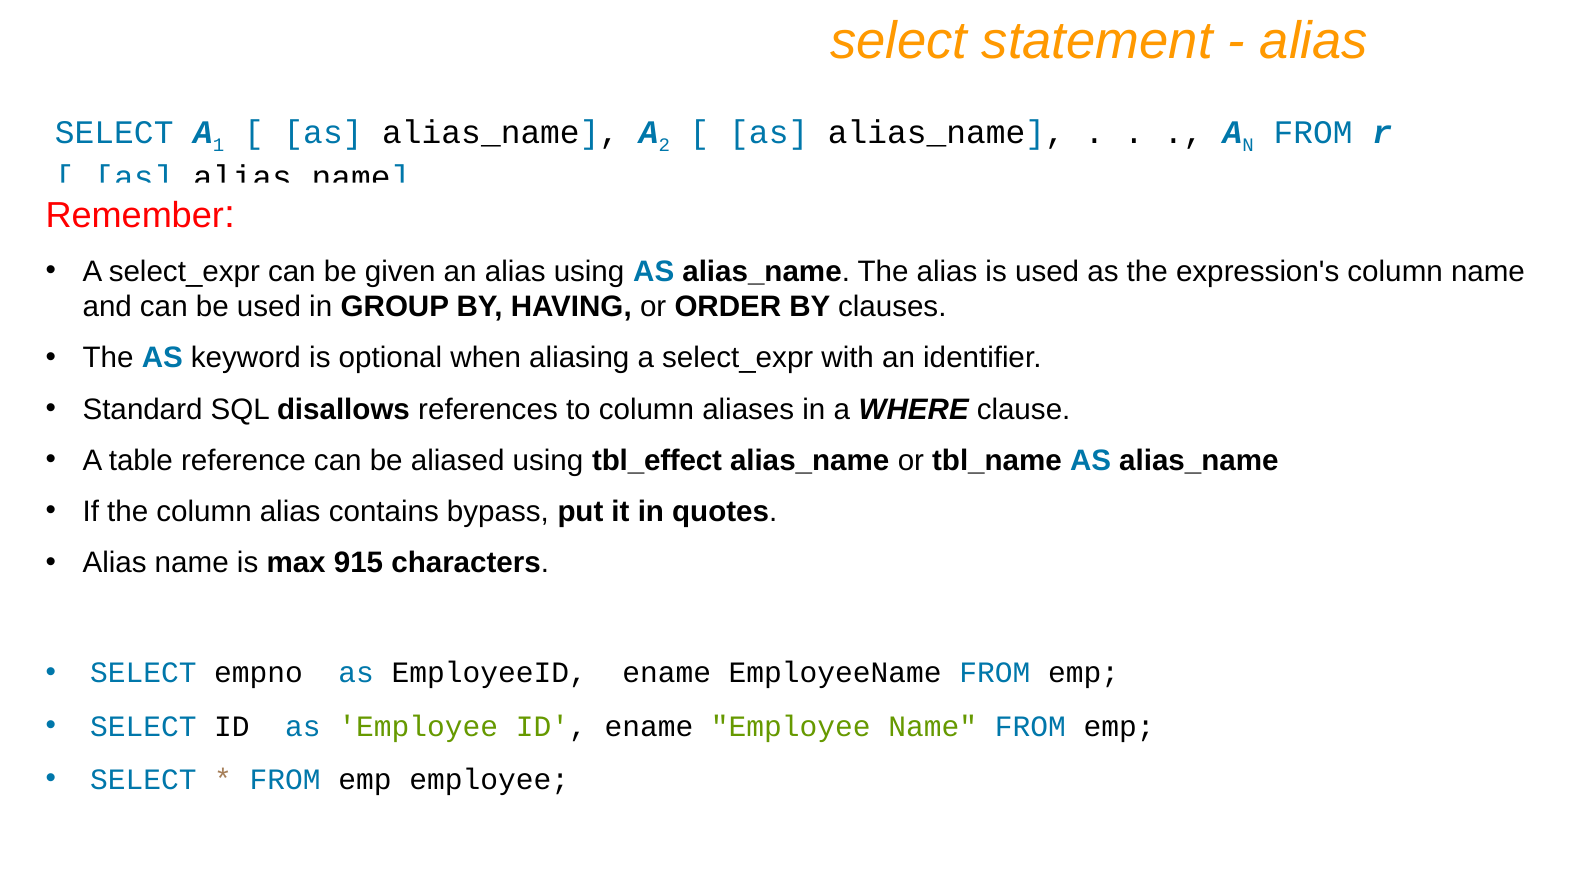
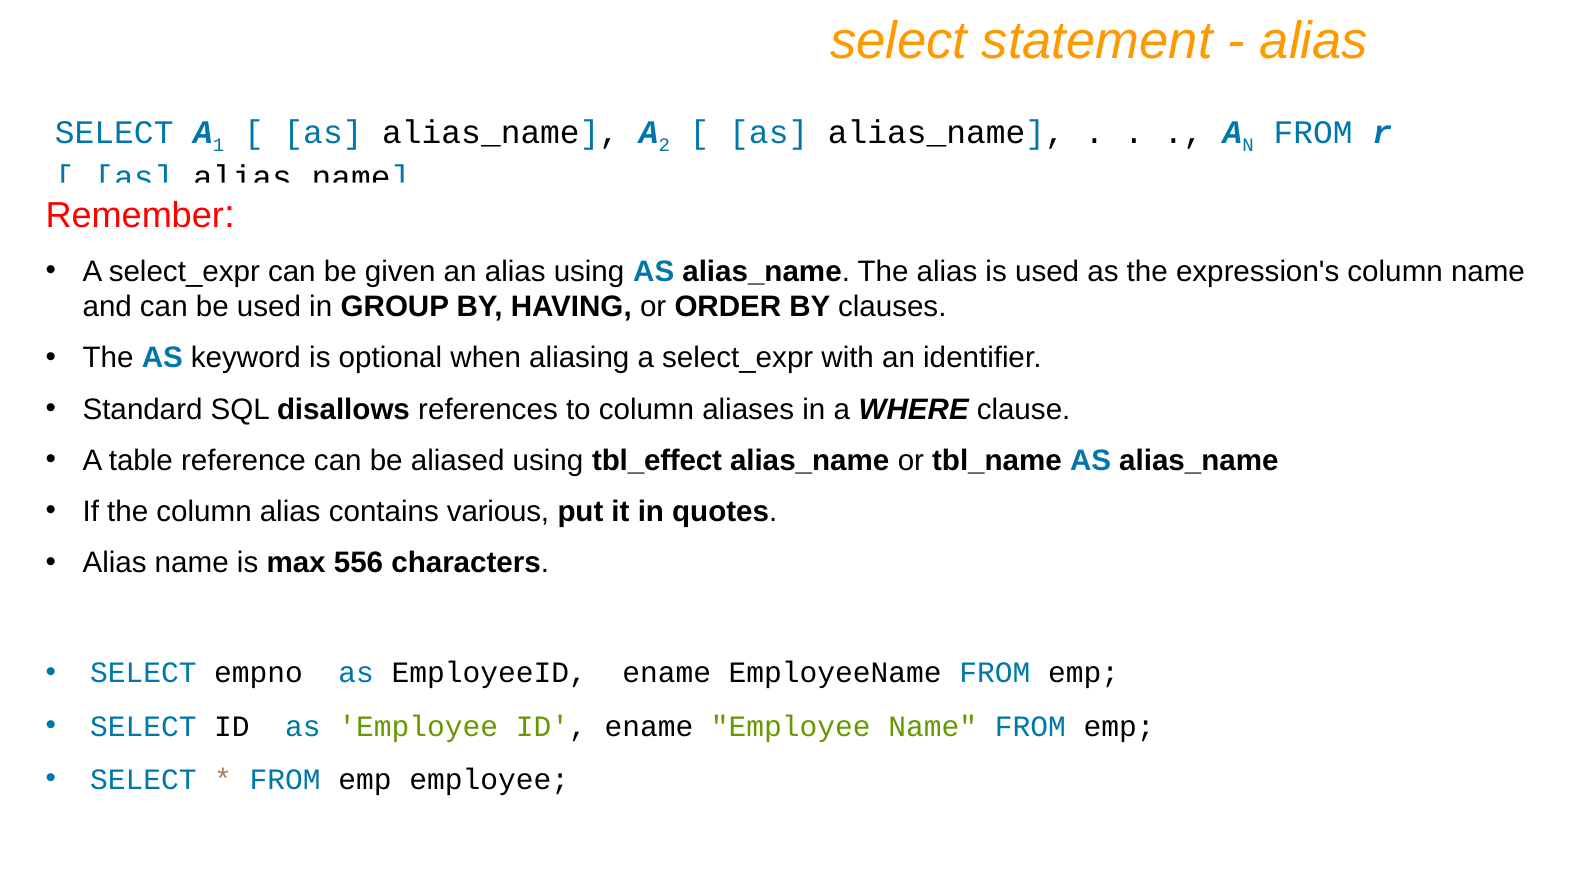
bypass: bypass -> various (498, 512)
915: 915 -> 556 (358, 563)
